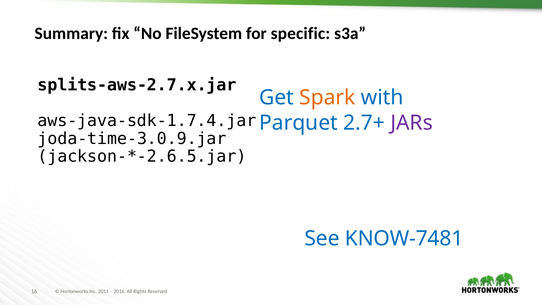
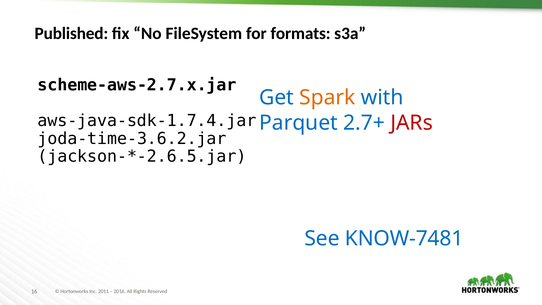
Summary: Summary -> Published (71, 34)
specific: specific -> formats (301, 34)
splits-aws-2.7.x.jar: splits-aws-2.7.x.jar -> scheme-aws-2.7.x.jar (137, 85)
JARs colour: purple -> red (412, 123)
joda-time-3.0.9.jar: joda-time-3.0.9.jar -> joda-time-3.6.2.jar (132, 139)
